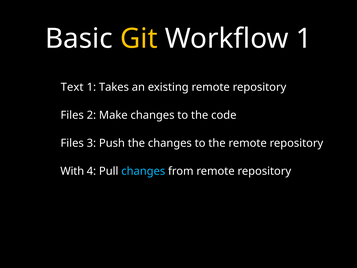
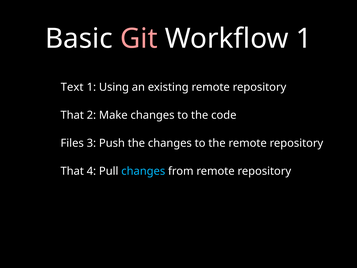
Git colour: yellow -> pink (139, 39)
Takes: Takes -> Using (114, 87)
Files: Files -> That (72, 115)
With: With -> That (72, 171)
